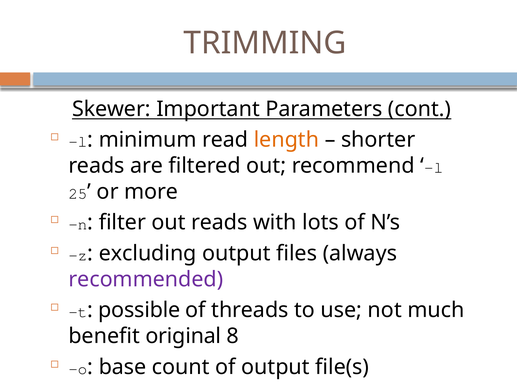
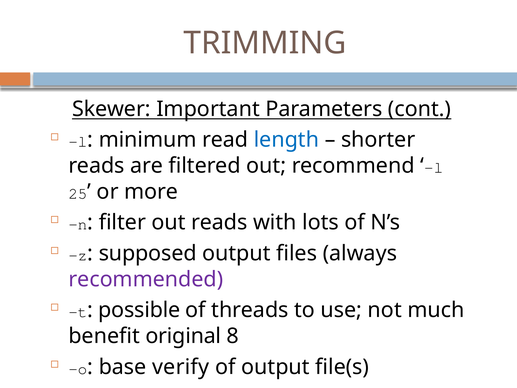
length colour: orange -> blue (286, 140)
excluding: excluding -> supposed (148, 253)
count: count -> verify (181, 367)
